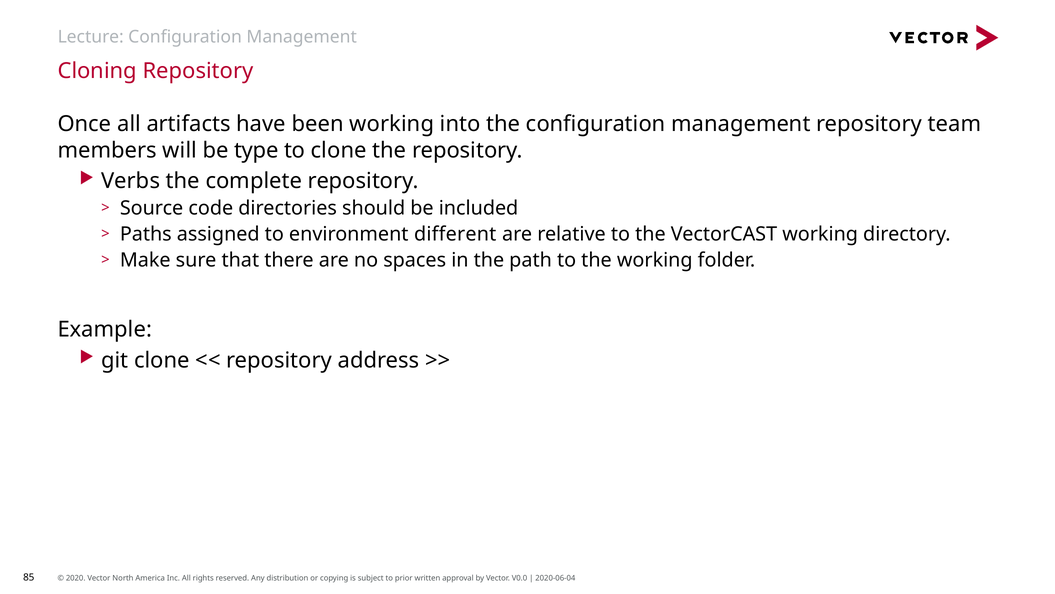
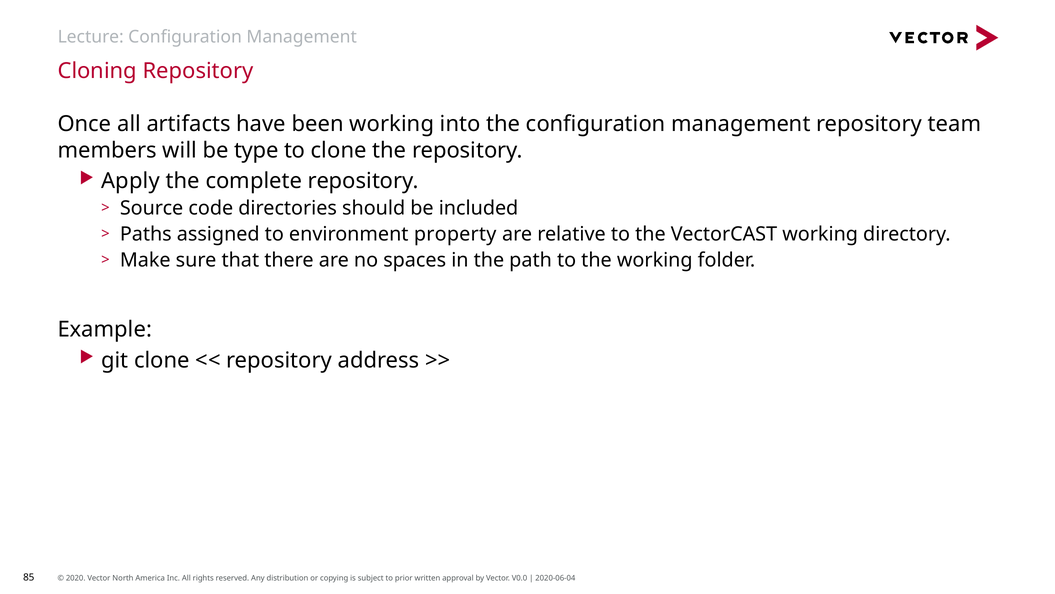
Verbs: Verbs -> Apply (131, 181)
different: different -> property (455, 234)
